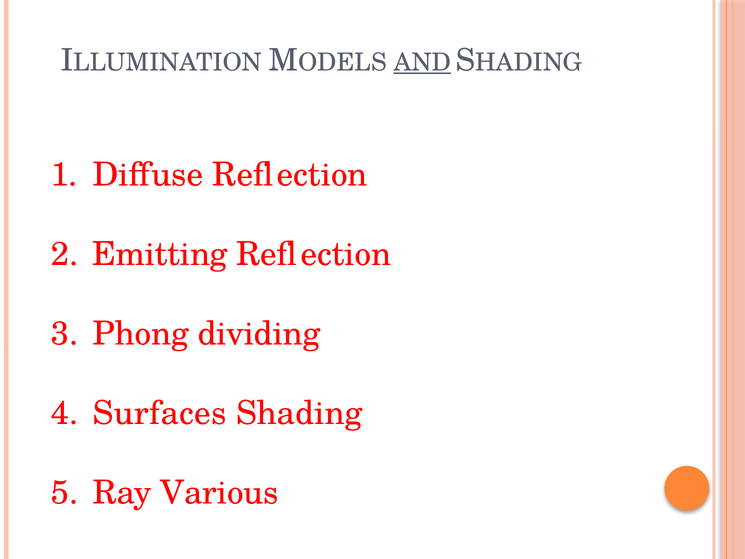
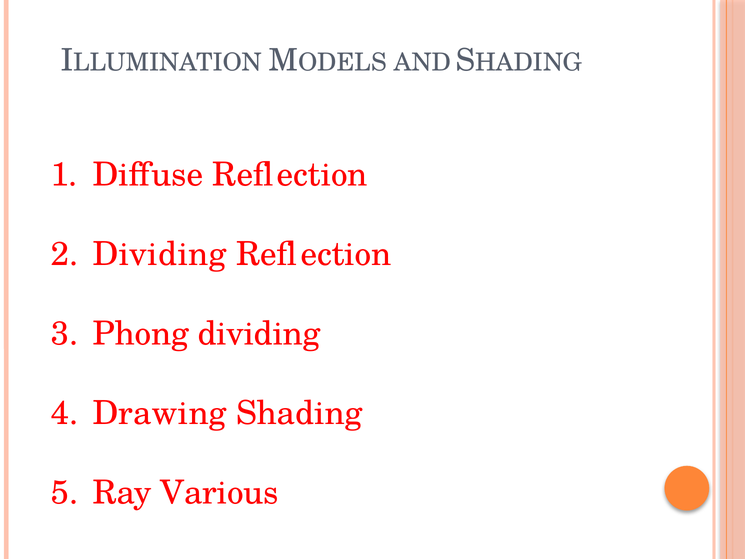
AND underline: present -> none (422, 62)
Emitting: Emitting -> Dividing (160, 254)
Surfaces: Surfaces -> Drawing (160, 413)
